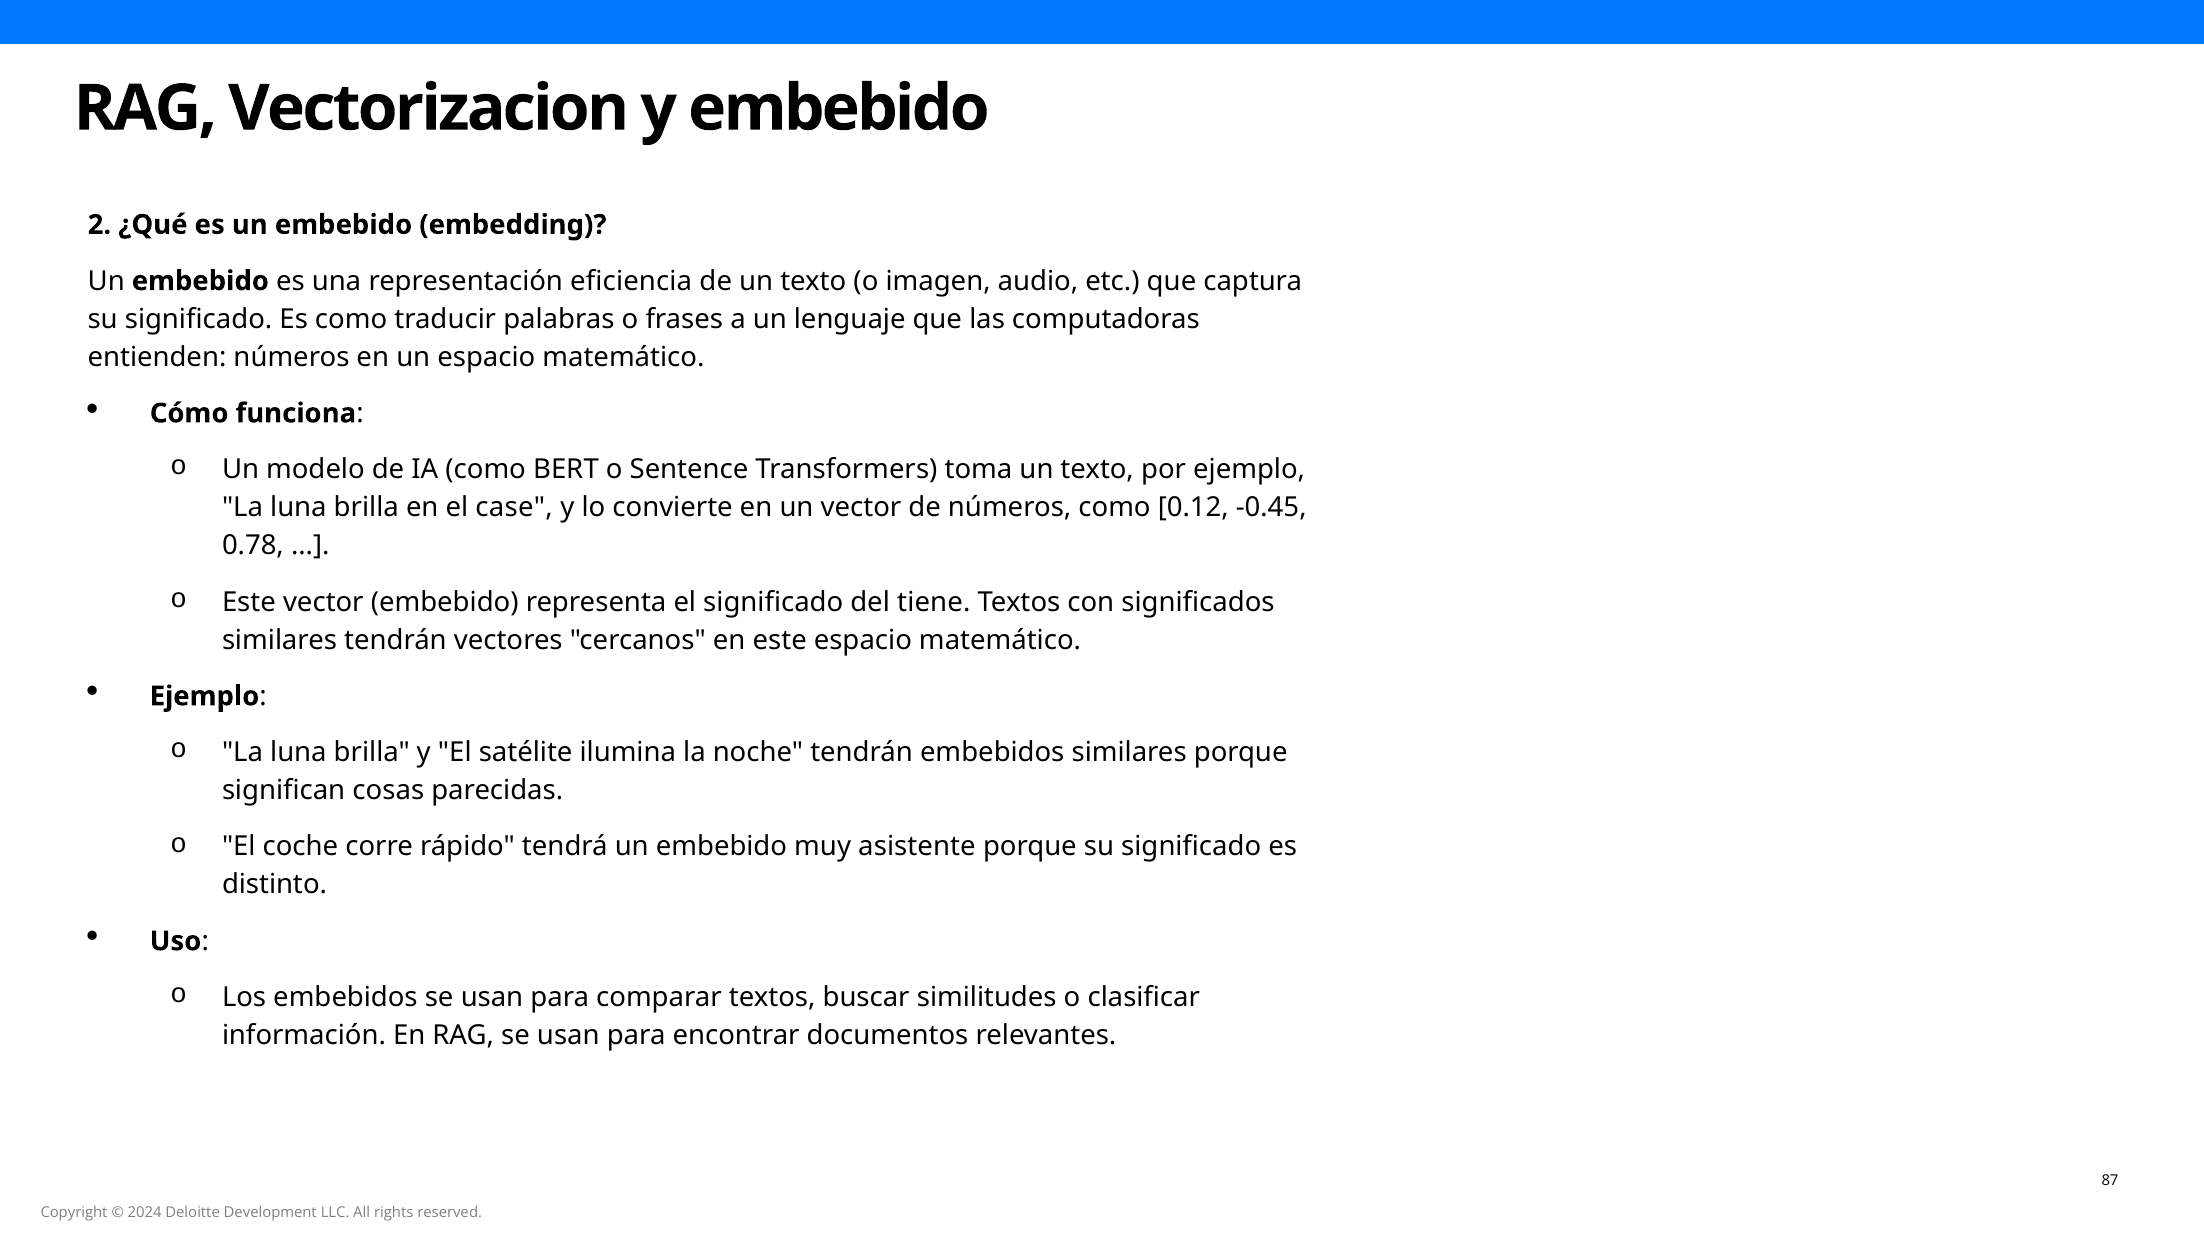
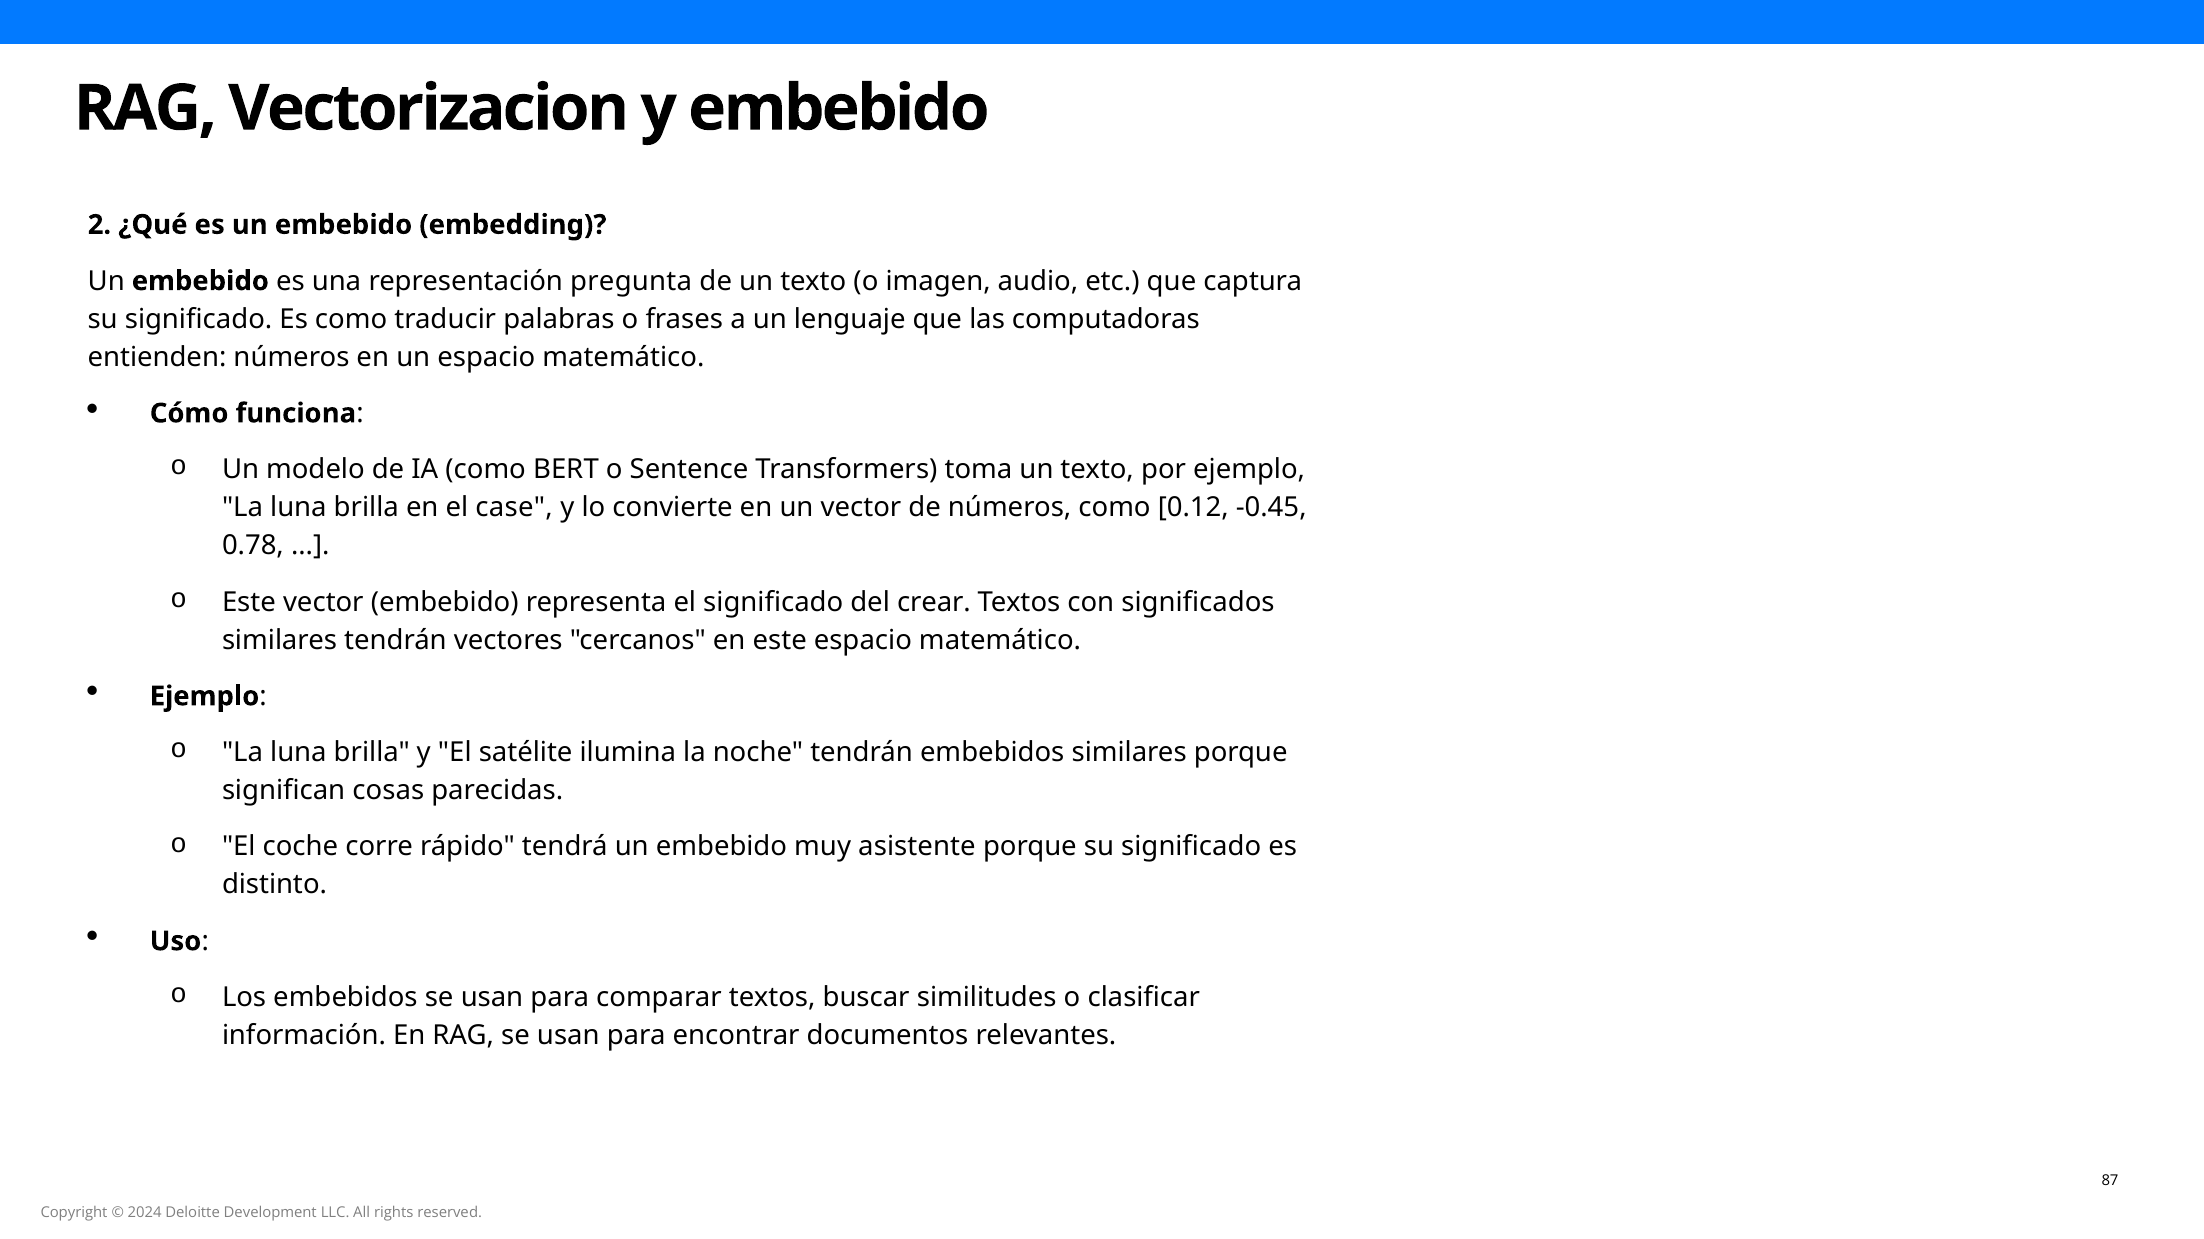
eficiencia: eficiencia -> pregunta (631, 281)
tiene: tiene -> crear (934, 602)
